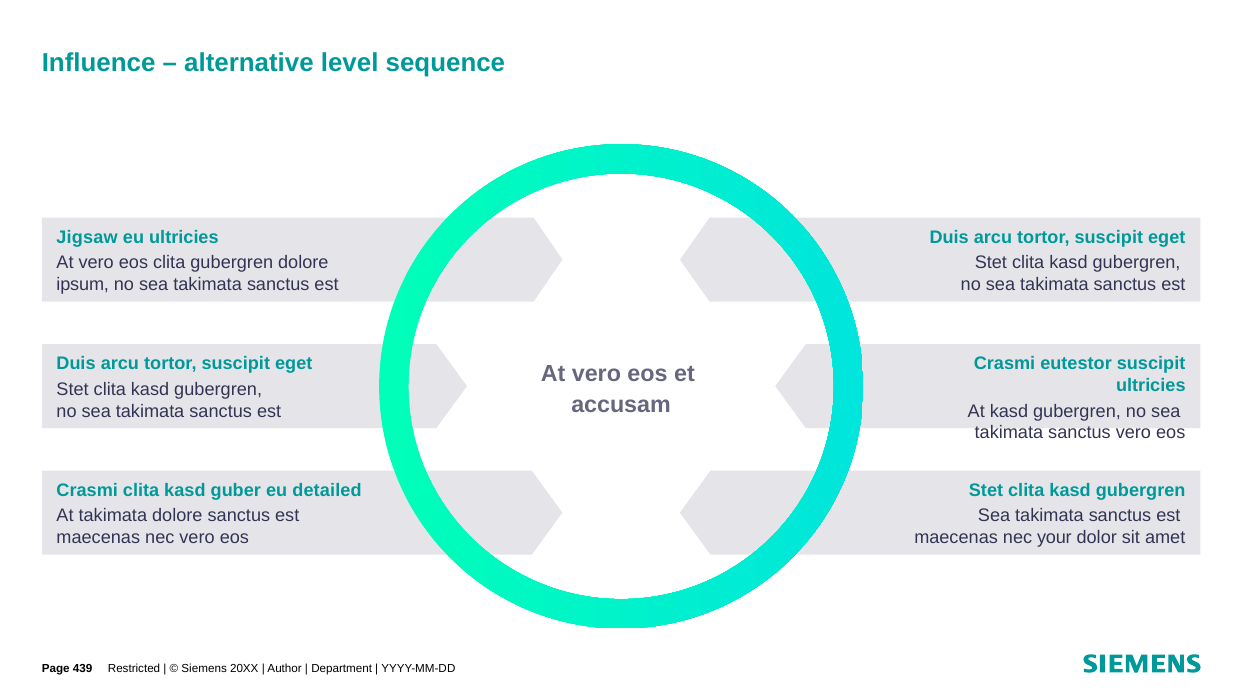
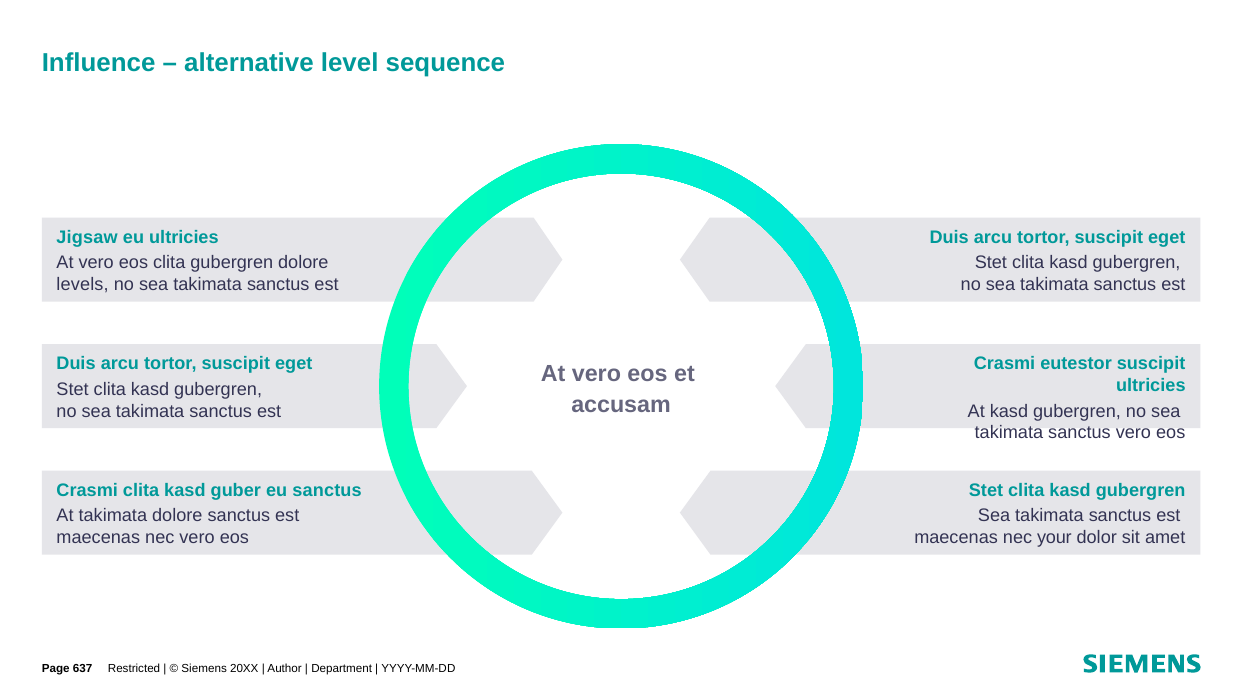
ipsum: ipsum -> levels (83, 284)
eu detailed: detailed -> sanctus (327, 490)
439: 439 -> 637 (83, 668)
